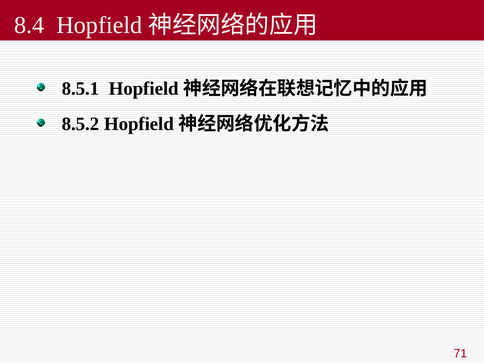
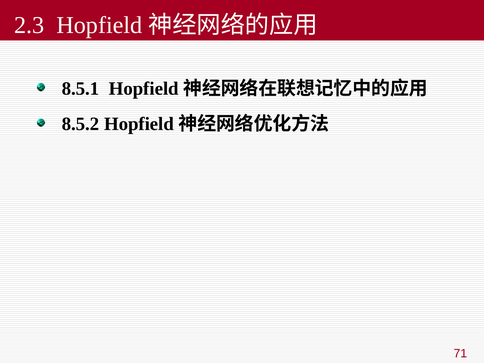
8.4: 8.4 -> 2.3 (29, 25)
